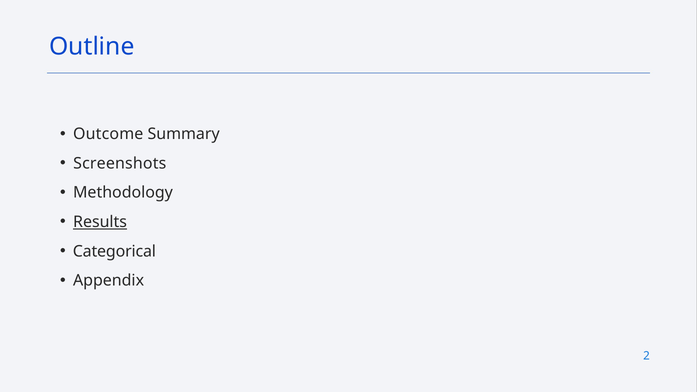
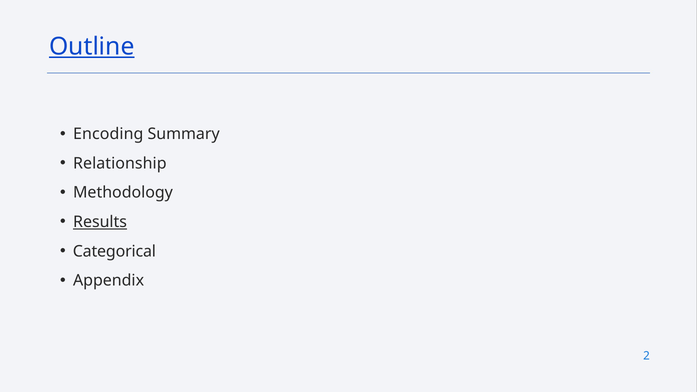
Outline underline: none -> present (92, 47)
Outcome: Outcome -> Encoding (108, 134)
Screenshots: Screenshots -> Relationship (120, 163)
